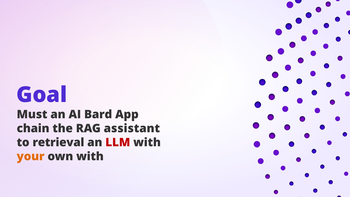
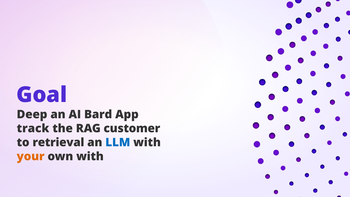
Must: Must -> Deep (32, 114)
chain: chain -> track (33, 128)
assistant: assistant -> customer (132, 128)
LLM colour: red -> blue (118, 142)
